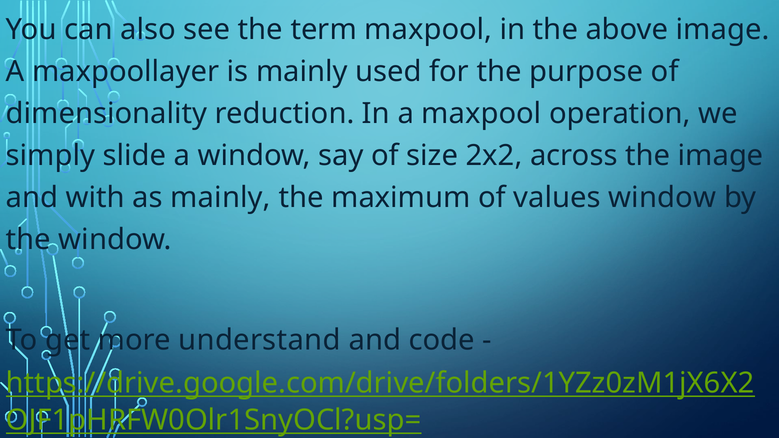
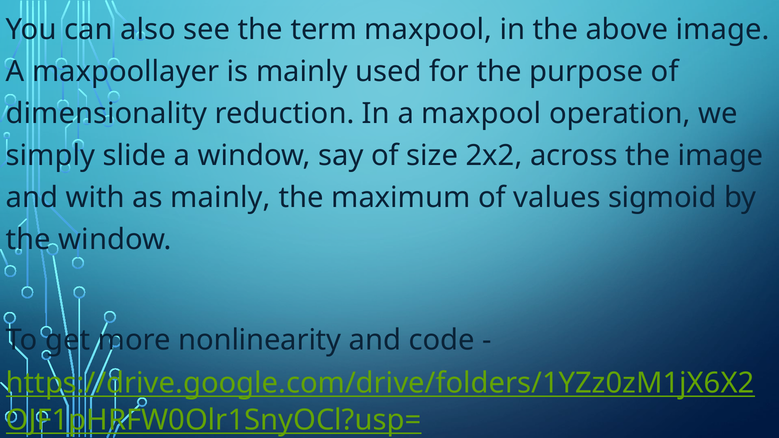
values window: window -> sigmoid (662, 198)
understand: understand -> nonlinearity (260, 340)
